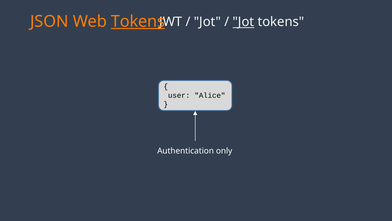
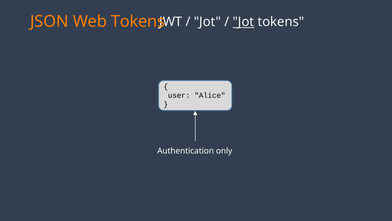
Tokens underline: present -> none (138, 21)
